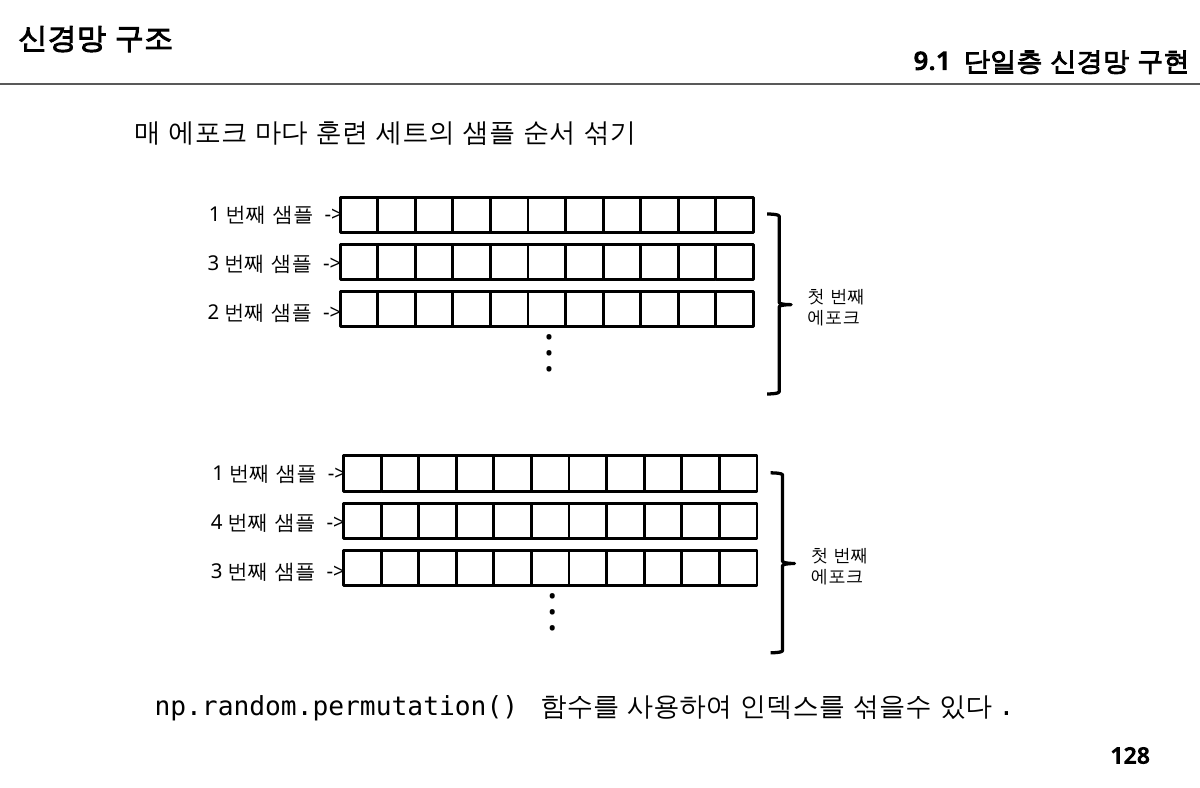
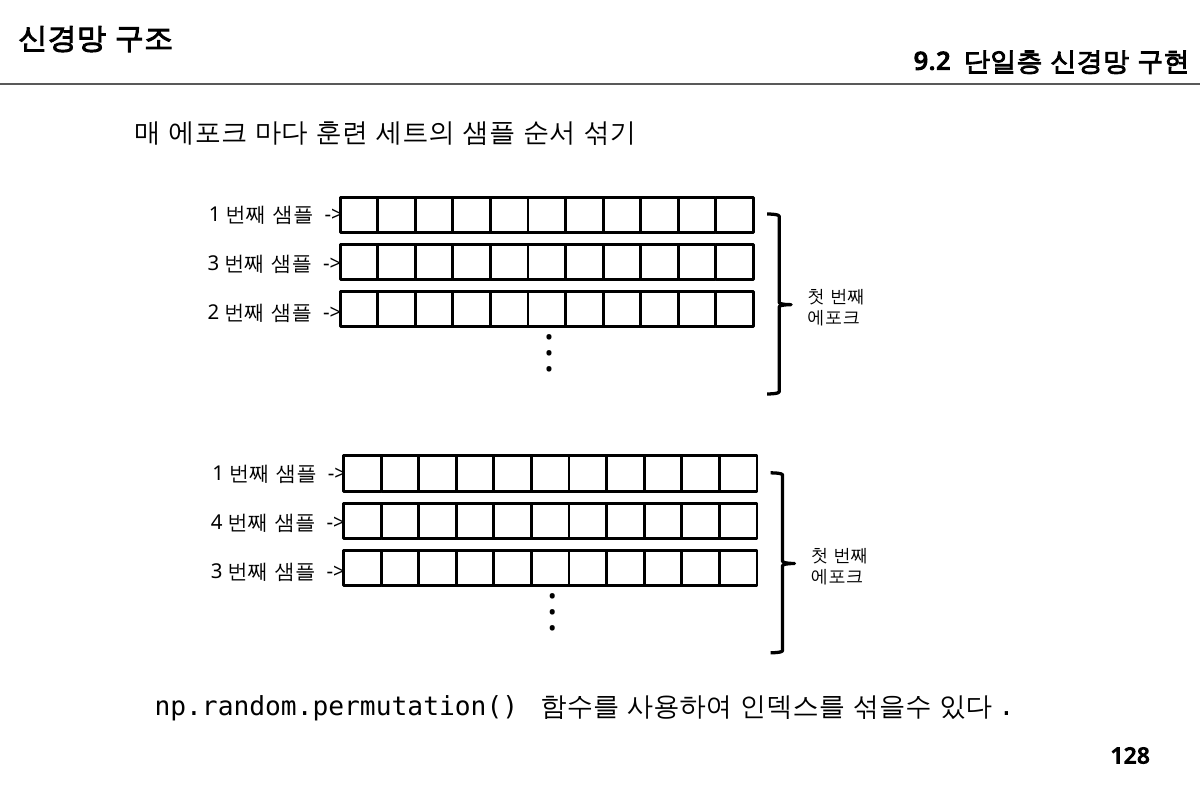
9.1: 9.1 -> 9.2 (932, 62)
